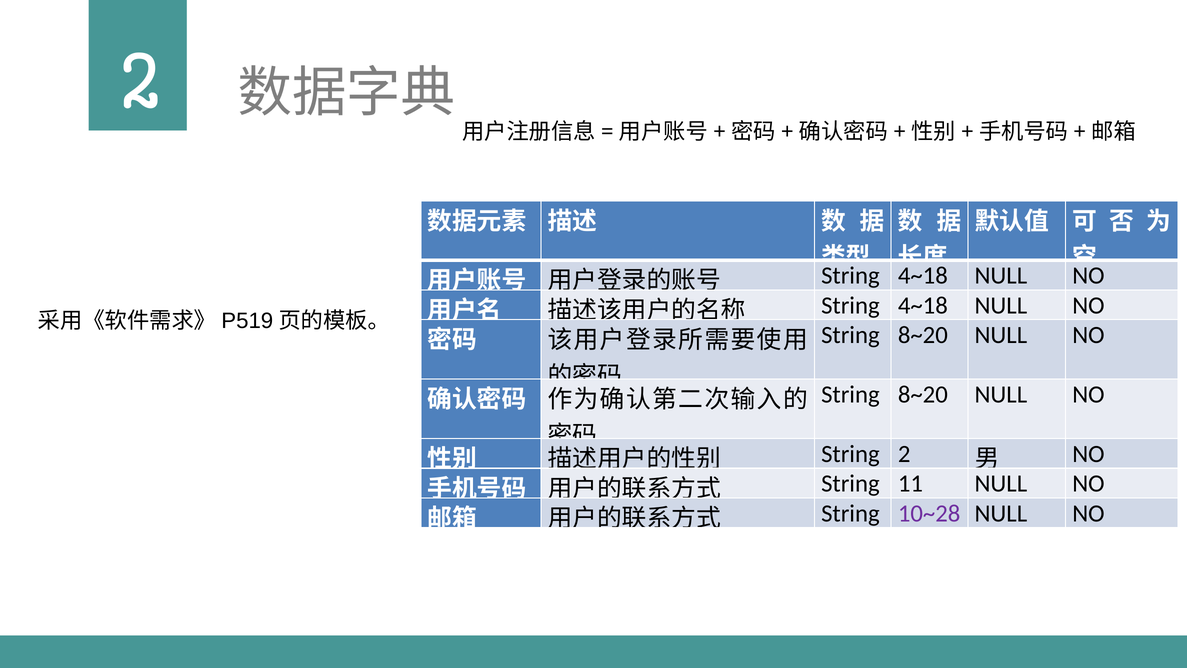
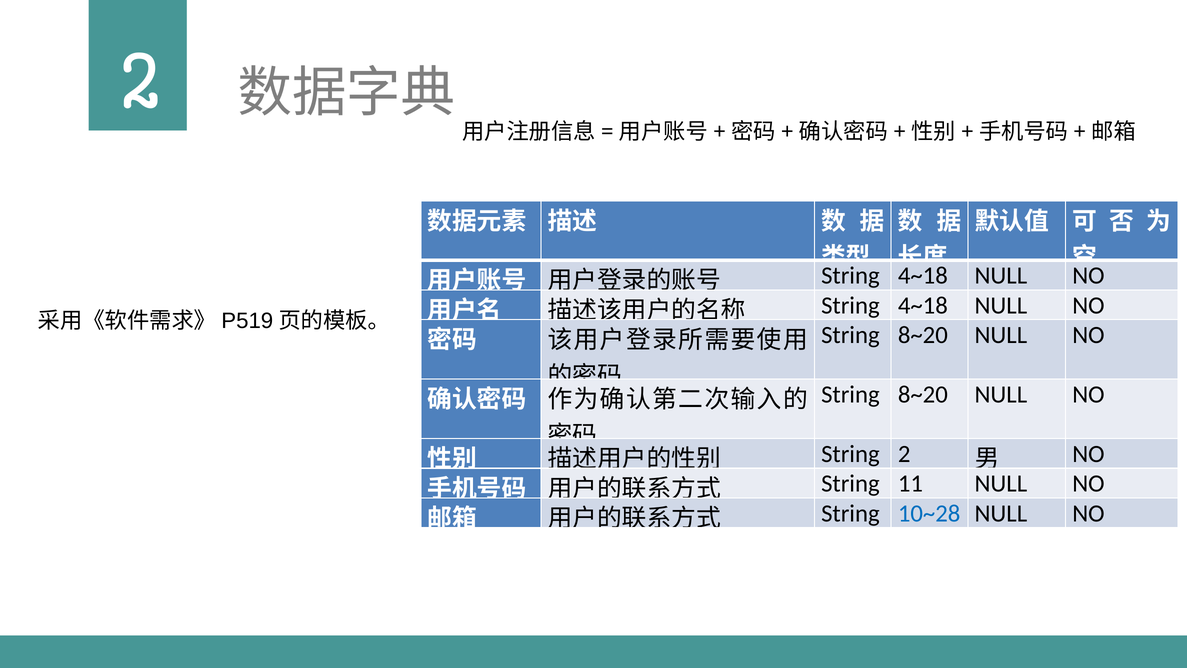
10~28 colour: purple -> blue (929, 513)
